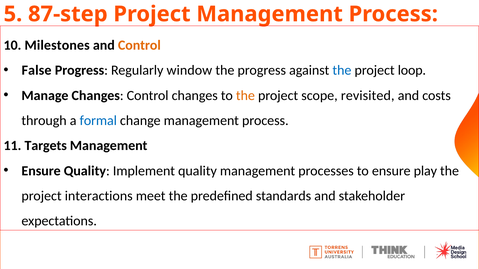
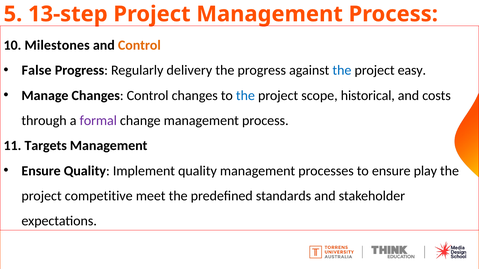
87-step: 87-step -> 13-step (68, 14)
window: window -> delivery (189, 70)
loop: loop -> easy (412, 70)
the colour: orange -> blue (245, 96)
revisited: revisited -> historical (368, 96)
formal colour: blue -> purple (98, 121)
interactions: interactions -> competitive (99, 196)
